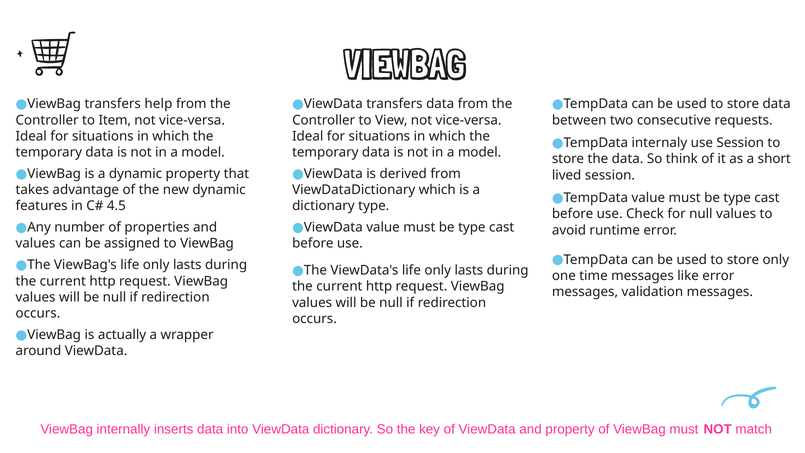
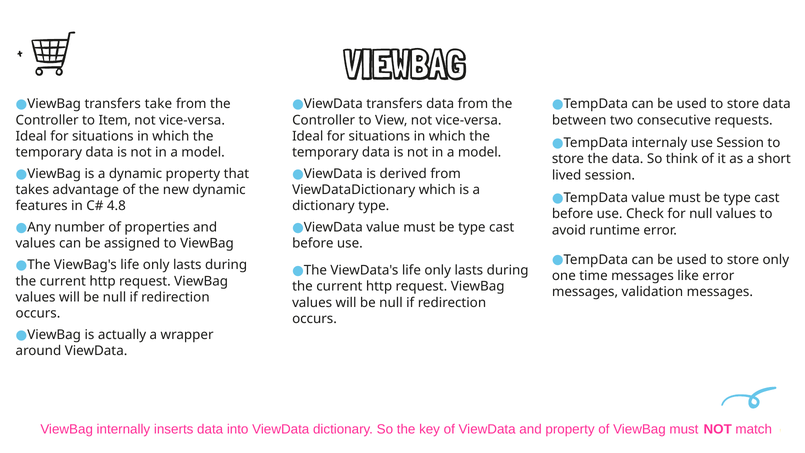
help: help -> take (158, 104)
4.5: 4.5 -> 4.8 (116, 206)
